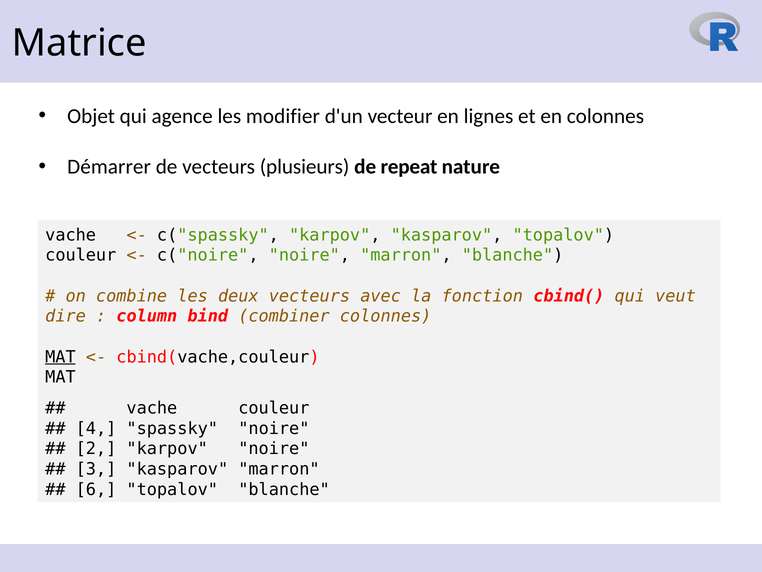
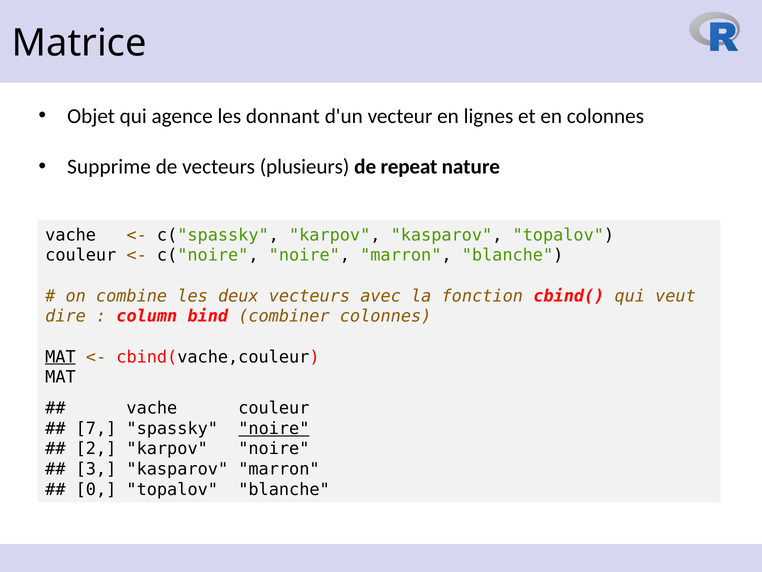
modifier: modifier -> donnant (283, 116)
Démarrer: Démarrer -> Supprime (109, 167)
4: 4 -> 7 (96, 428)
noire underline: none -> present (274, 428)
6: 6 -> 0 (96, 489)
